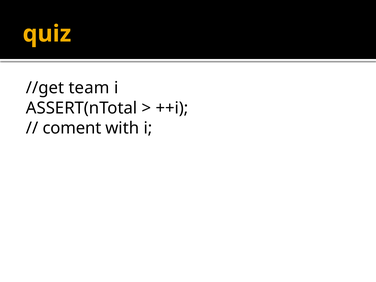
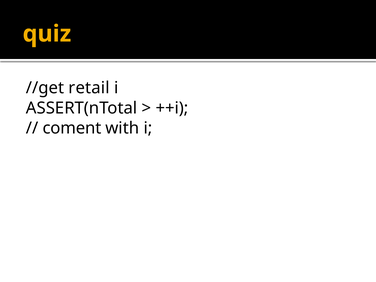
team: team -> retail (89, 88)
